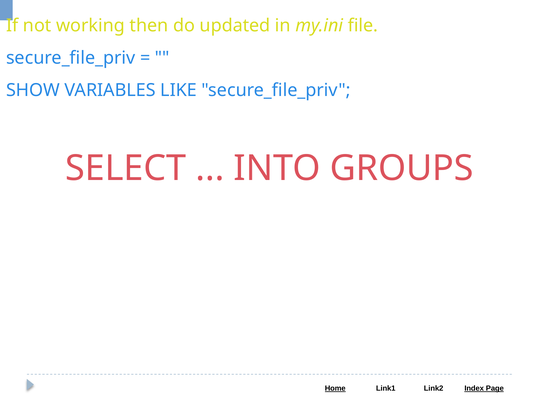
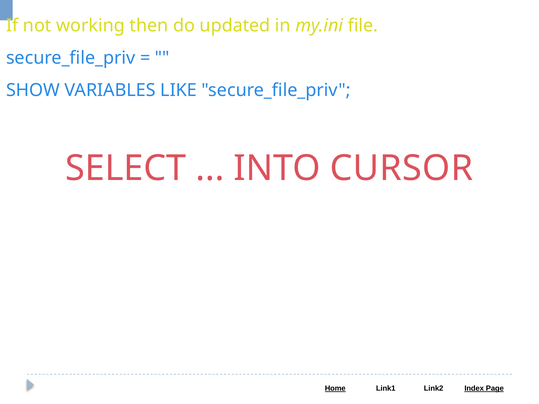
GROUPS: GROUPS -> CURSOR (401, 168)
